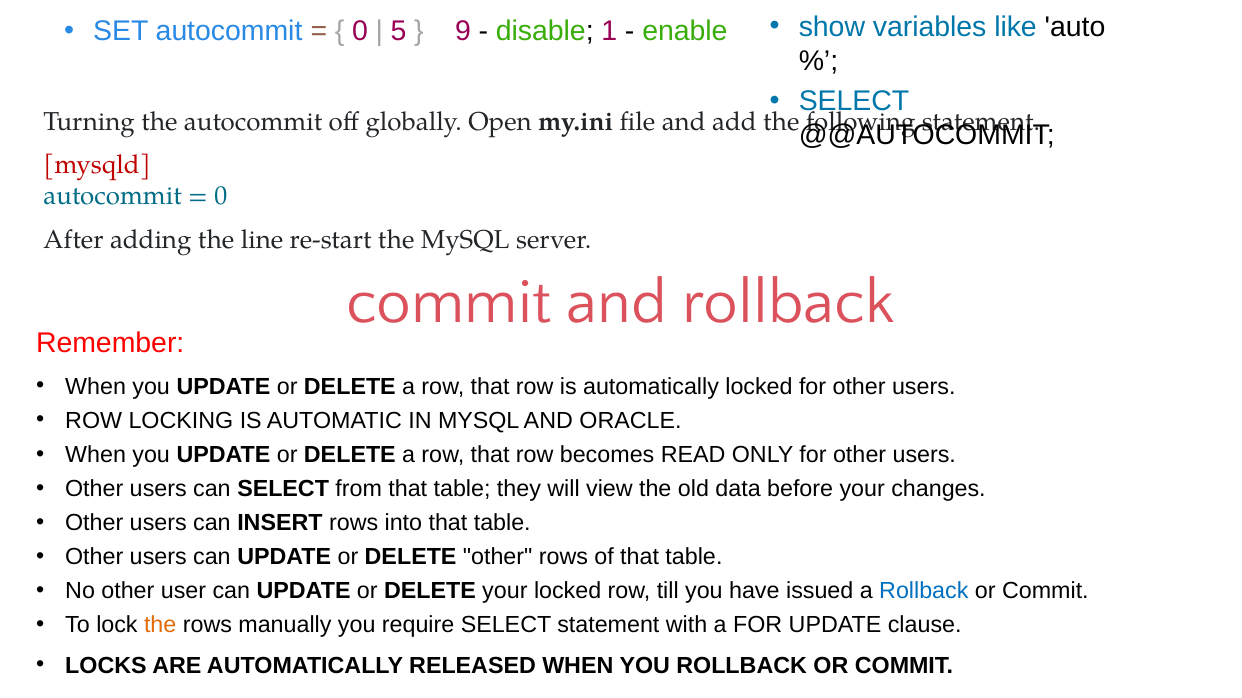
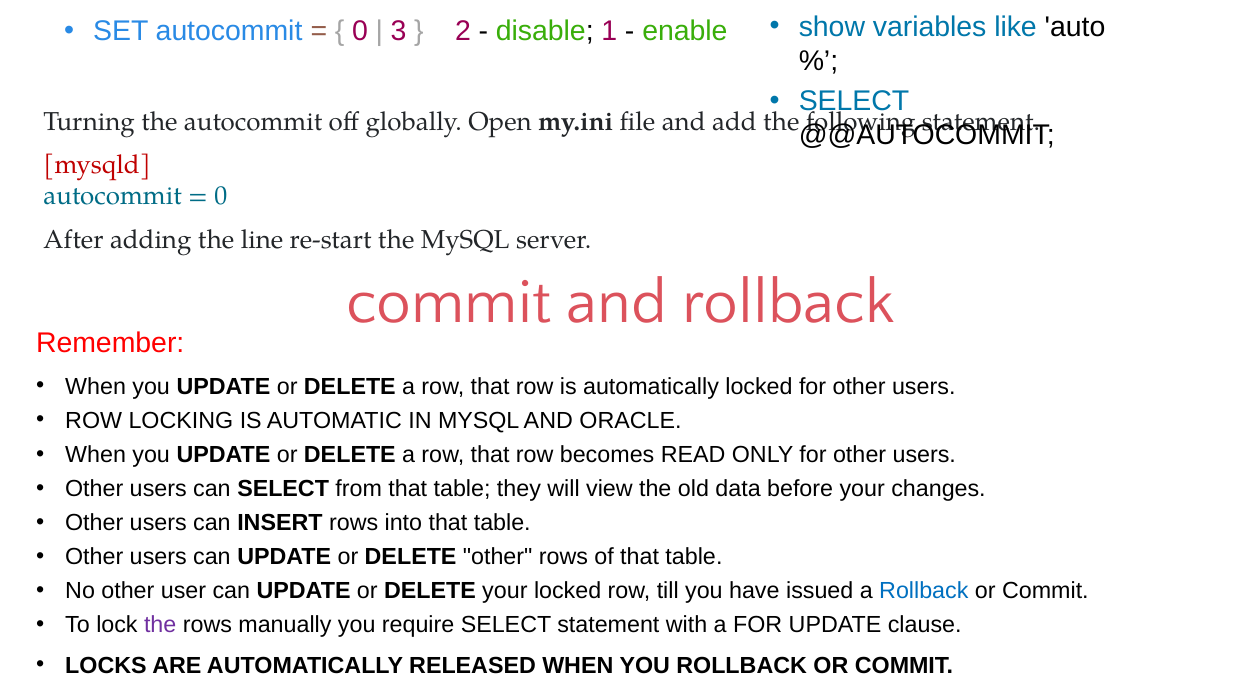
5: 5 -> 3 (399, 31)
9: 9 -> 2 (463, 31)
the colour: orange -> purple (160, 626)
